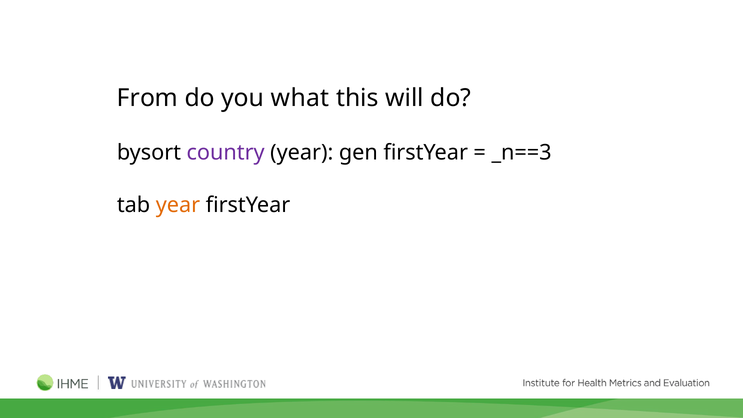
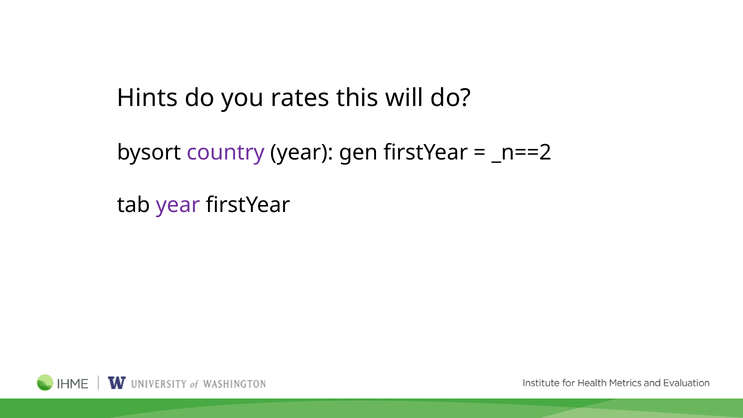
From: From -> Hints (148, 98)
what: what -> rates (300, 98)
_n==3: _n==3 -> _n==2 (522, 152)
year colour: orange -> purple (178, 205)
